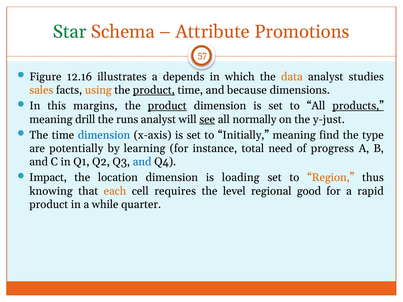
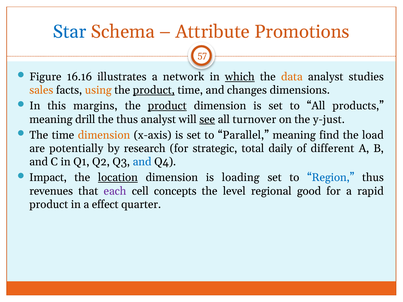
Star colour: green -> blue (70, 32)
12.16: 12.16 -> 16.16 (79, 77)
depends: depends -> network (184, 77)
which underline: none -> present (240, 77)
because: because -> changes (247, 90)
products underline: present -> none (358, 106)
the runs: runs -> thus (127, 119)
normally: normally -> turnover (254, 119)
dimension colour: blue -> orange (104, 135)
Initially: Initially -> Parallel (243, 135)
type: type -> load (373, 135)
learning: learning -> research (145, 149)
instance: instance -> strategic (215, 149)
need: need -> daily (280, 149)
progress: progress -> different (332, 149)
location underline: none -> present (118, 178)
Region colour: orange -> blue (331, 178)
knowing: knowing -> revenues (51, 191)
each colour: orange -> purple (115, 191)
requires: requires -> concepts (175, 191)
while: while -> effect (105, 205)
